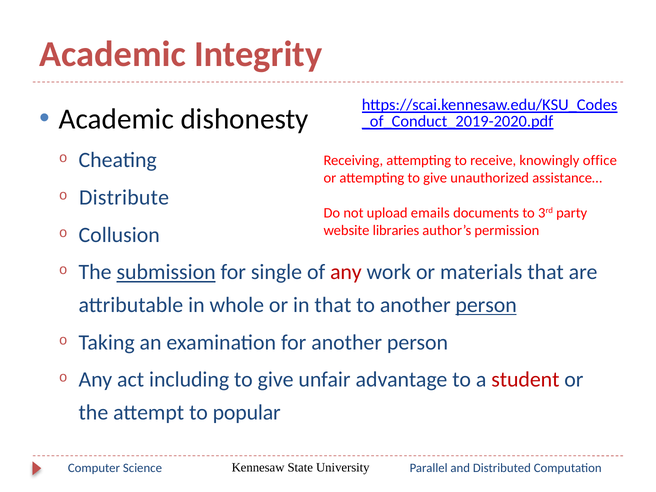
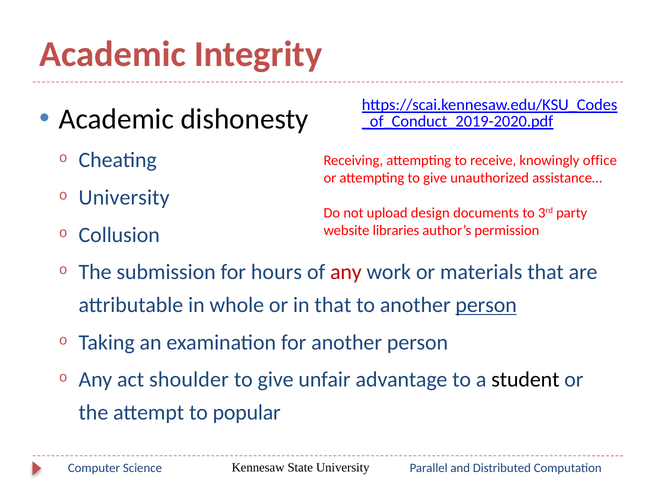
Distribute: Distribute -> University (124, 198)
emails: emails -> design (430, 213)
submission underline: present -> none (166, 272)
single: single -> hours (276, 272)
including: including -> shoulder (189, 380)
student colour: red -> black (525, 380)
